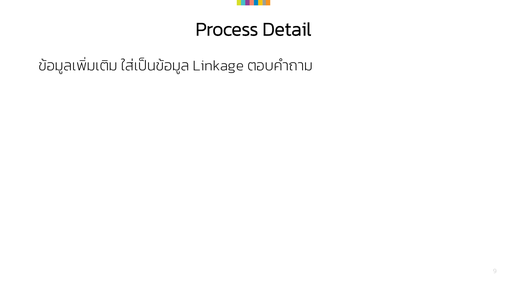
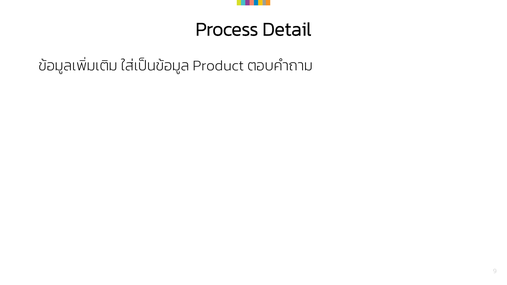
Linkage: Linkage -> Product (218, 66)
